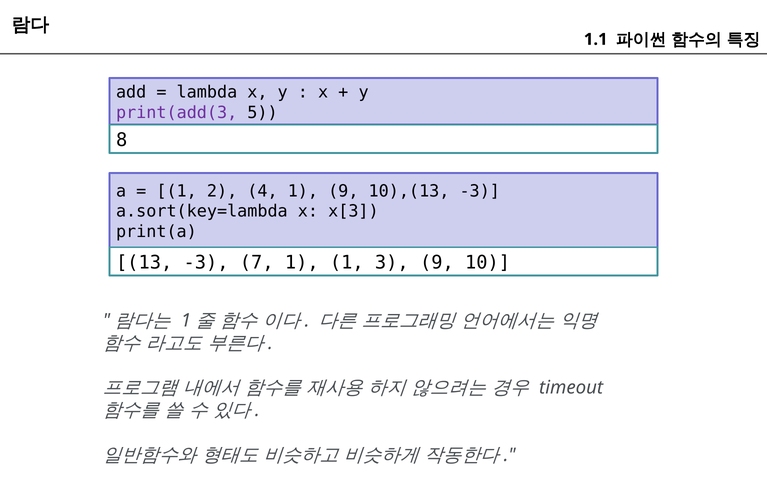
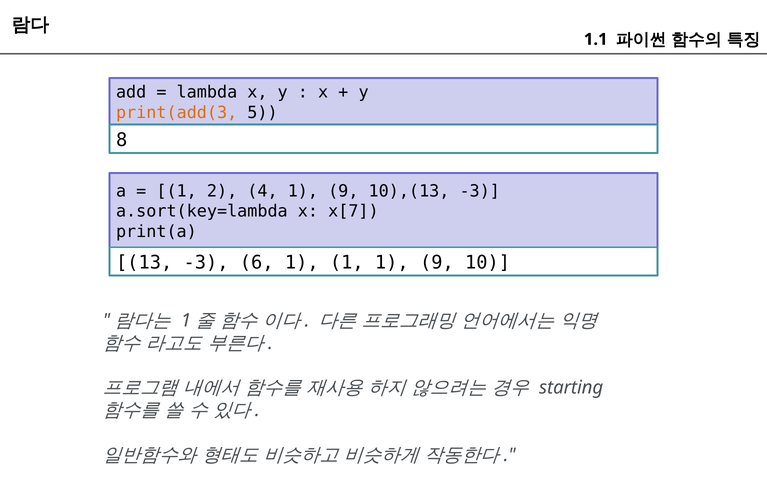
print(add(3 colour: purple -> orange (177, 113)
x[3: x[3 -> x[7 (353, 211)
7: 7 -> 6 (257, 263)
1 1 3: 3 -> 1 (392, 263)
timeout: timeout -> starting (571, 388)
